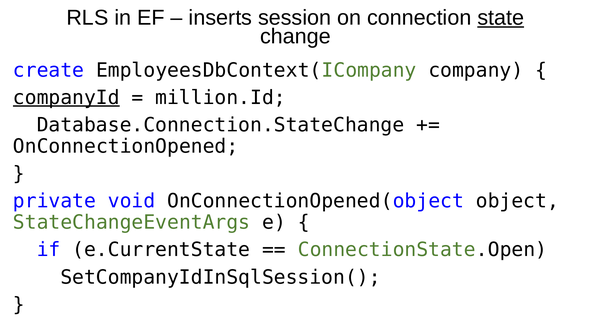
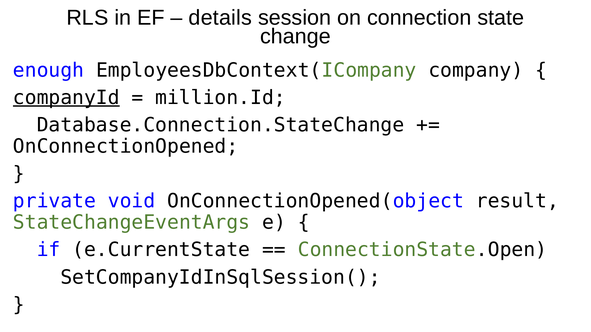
inserts: inserts -> details (220, 18)
state underline: present -> none (501, 18)
create: create -> enough (49, 70)
object: object -> result (517, 201)
